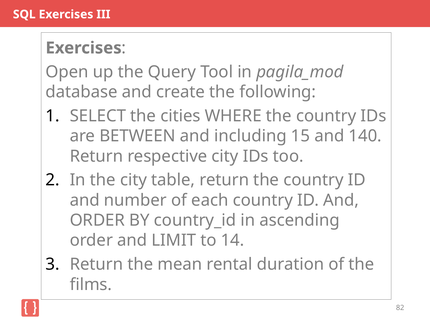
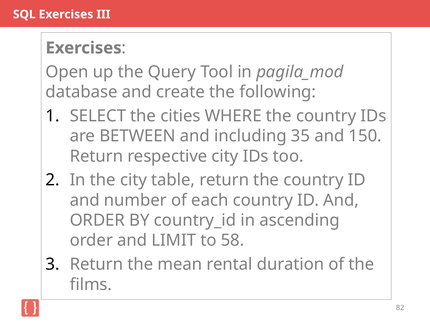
15: 15 -> 35 (301, 136)
140: 140 -> 150 (365, 136)
14: 14 -> 58 (233, 240)
